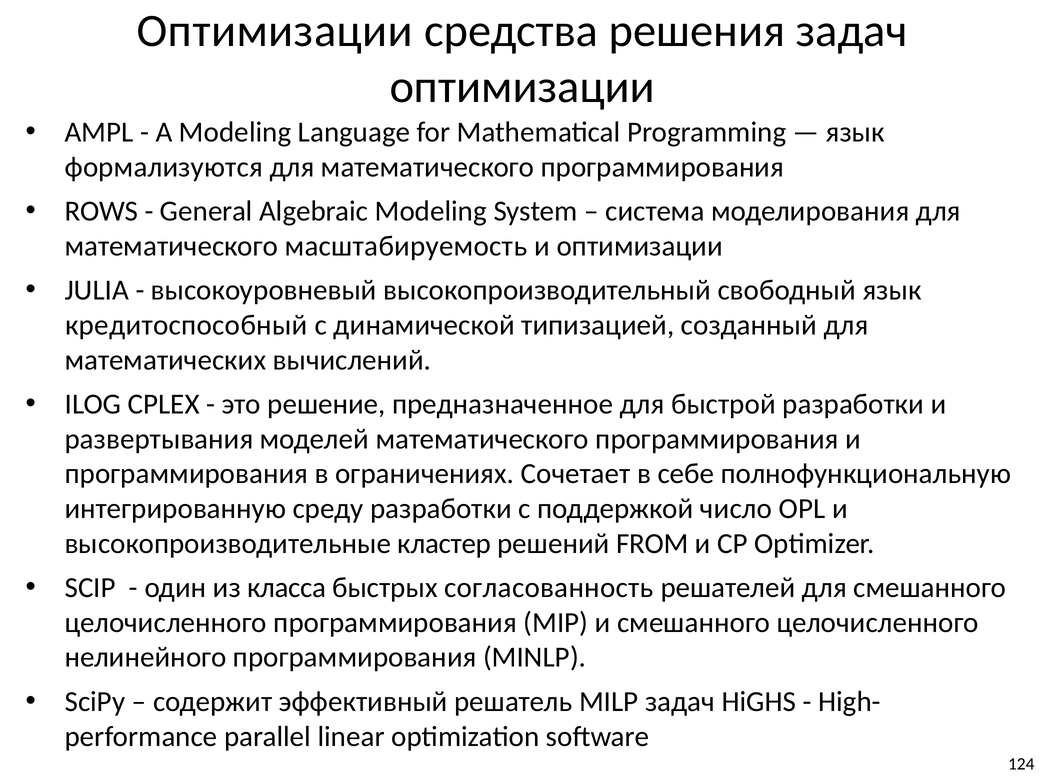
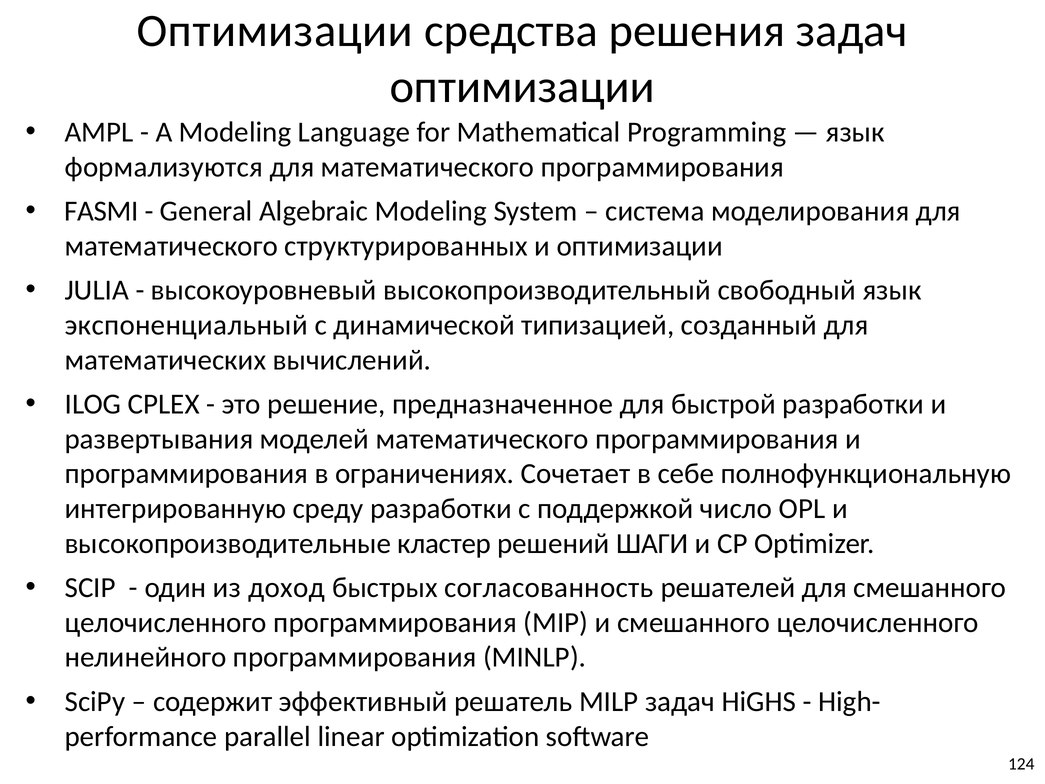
ROWS: ROWS -> FASMI (102, 211)
масштабируемость: масштабируемость -> структурированных (406, 246)
кредитоспособный: кредитоспособный -> экспоненциальный (186, 325)
FROM: FROM -> ШАГИ (652, 543)
класса: класса -> доход (286, 588)
